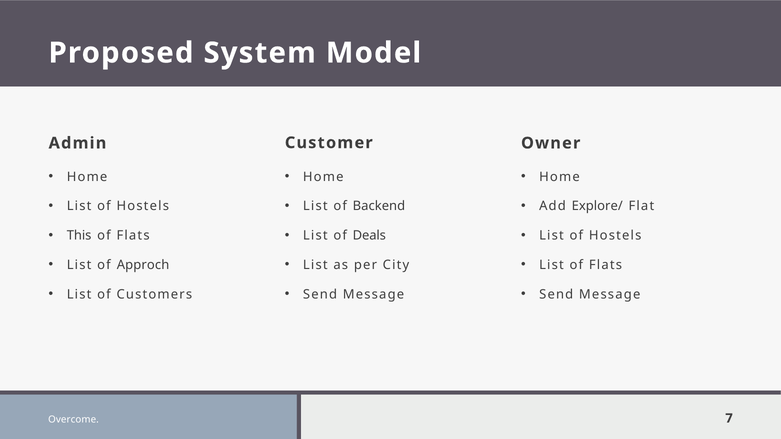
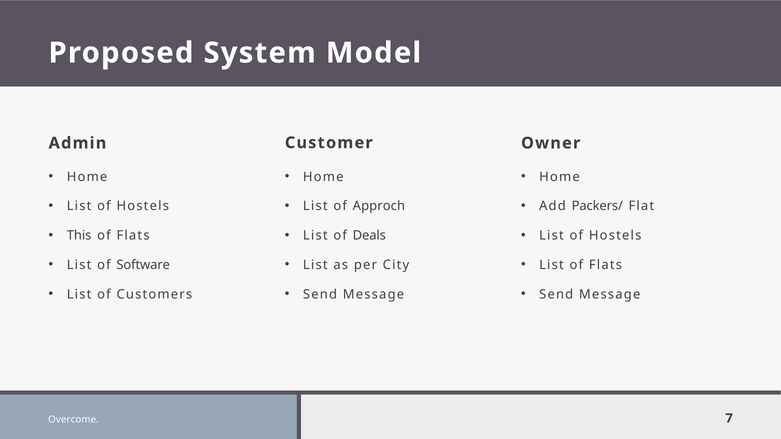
Backend: Backend -> Approch (379, 206)
Explore/: Explore/ -> Packers/ (597, 206)
Approch: Approch -> Software (143, 265)
